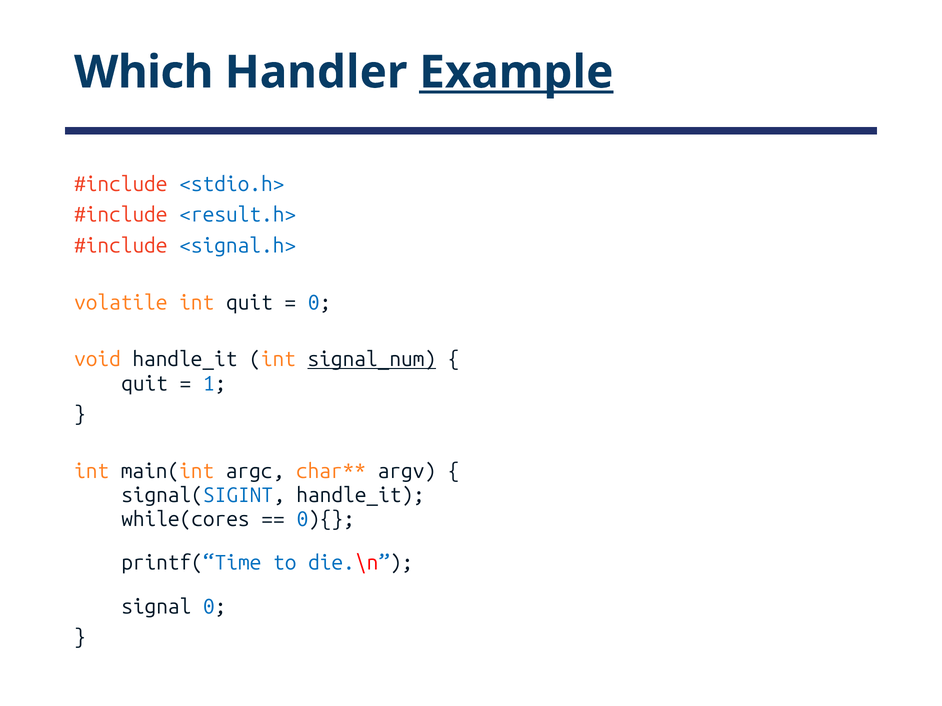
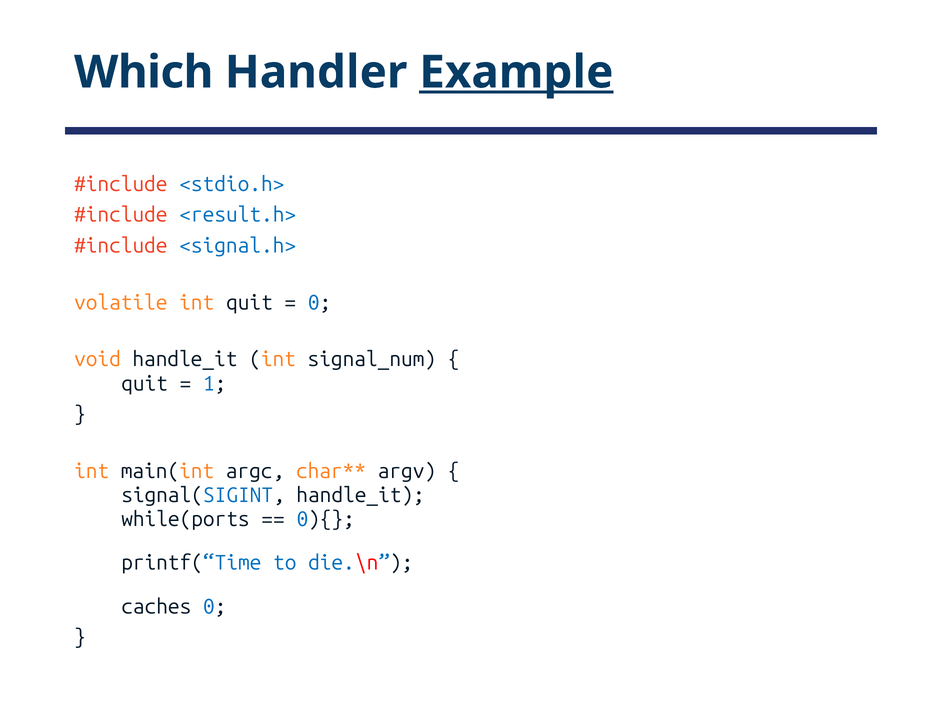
signal_num underline: present -> none (372, 360)
while(cores: while(cores -> while(ports (185, 520)
signal: signal -> caches (156, 607)
